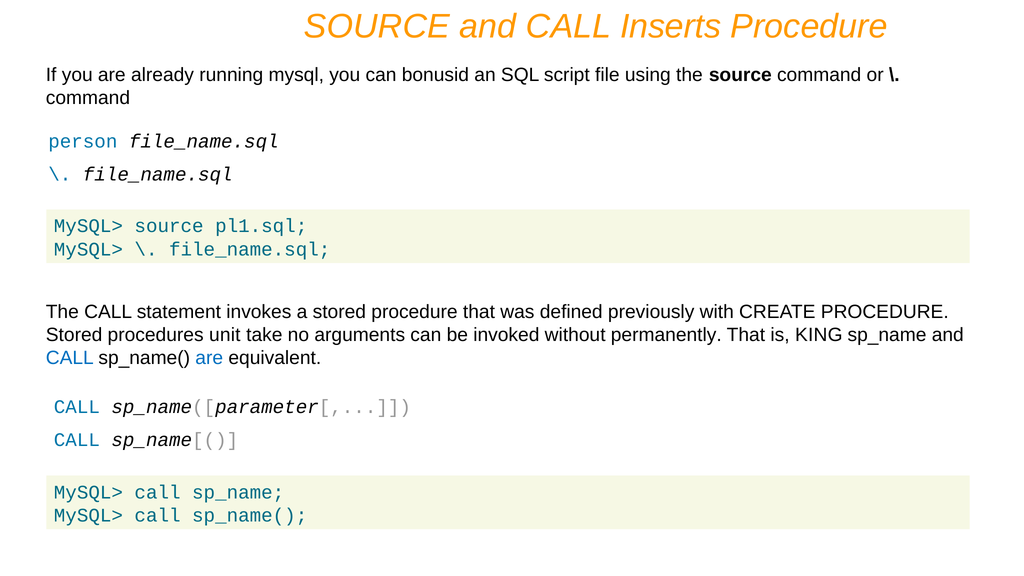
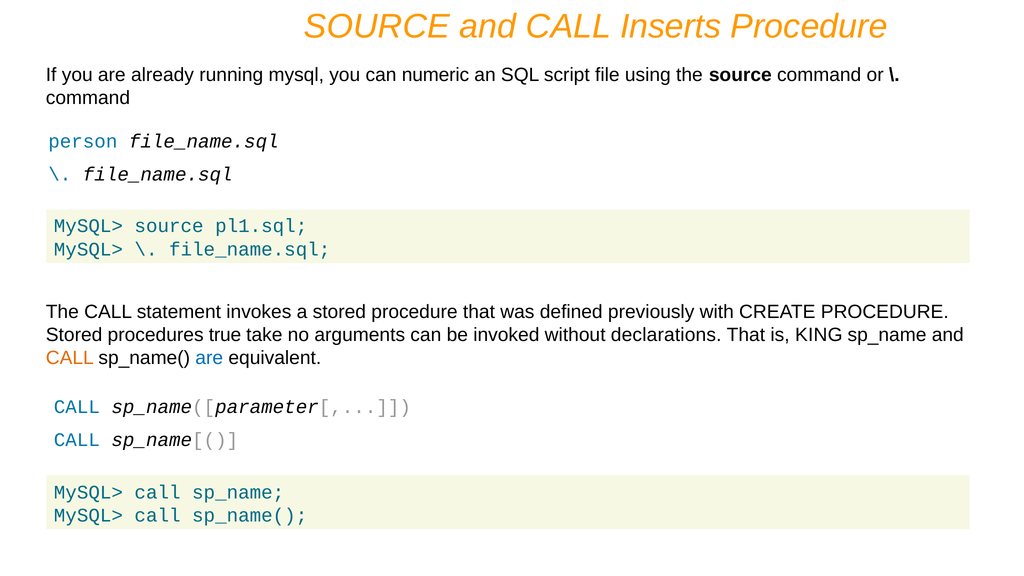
bonusid: bonusid -> numeric (435, 75)
unit: unit -> true (225, 335)
permanently: permanently -> declarations (666, 335)
CALL colour: blue -> orange (70, 358)
